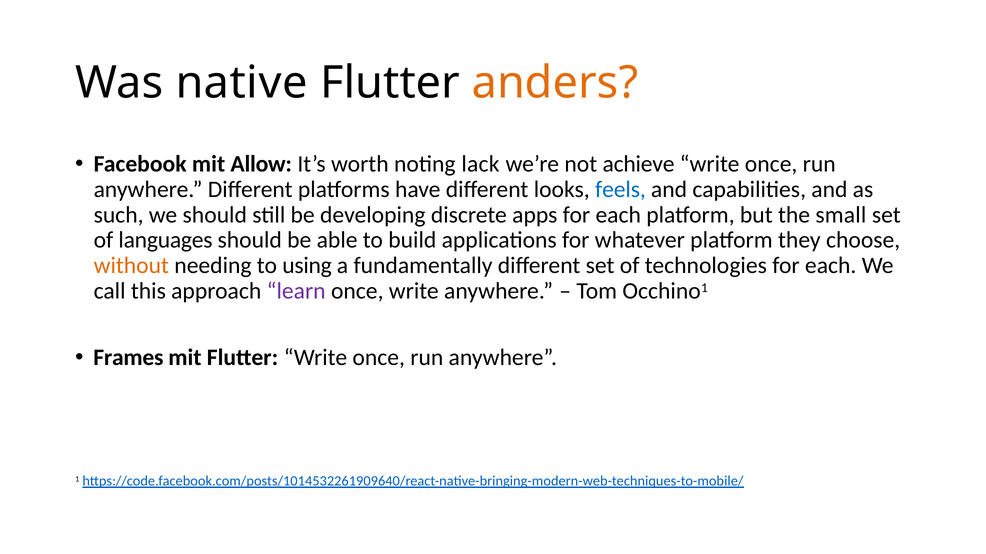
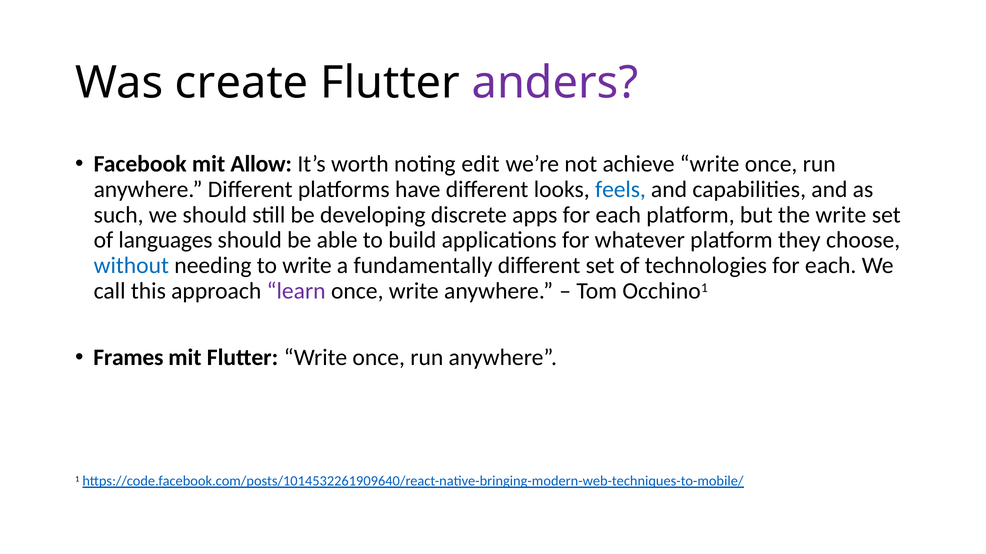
native: native -> create (242, 83)
anders colour: orange -> purple (555, 83)
lack: lack -> edit (480, 164)
the small: small -> write (841, 215)
without colour: orange -> blue (131, 266)
to using: using -> write (307, 266)
